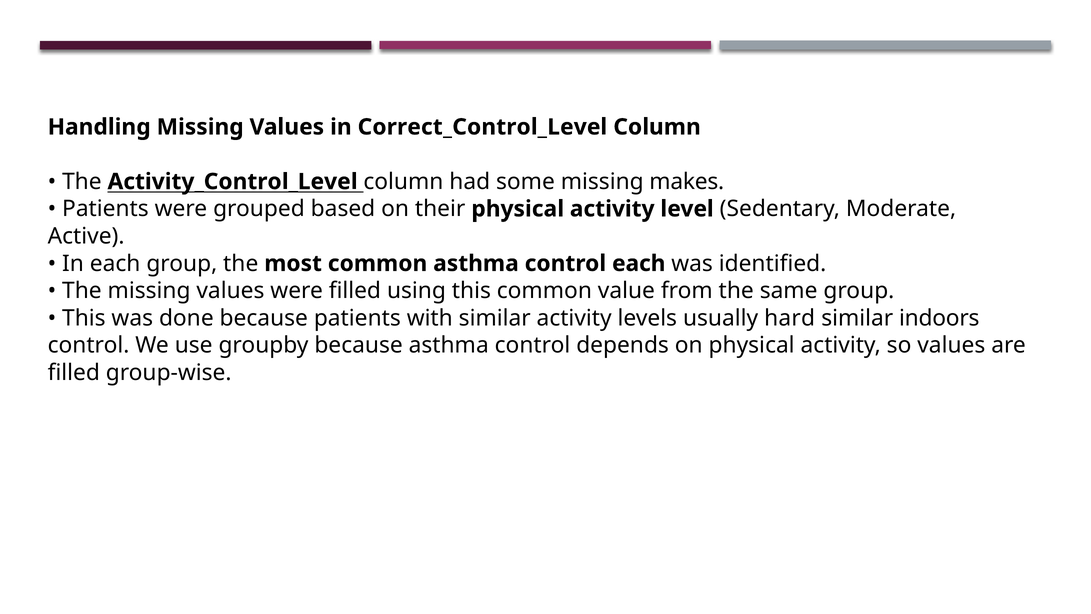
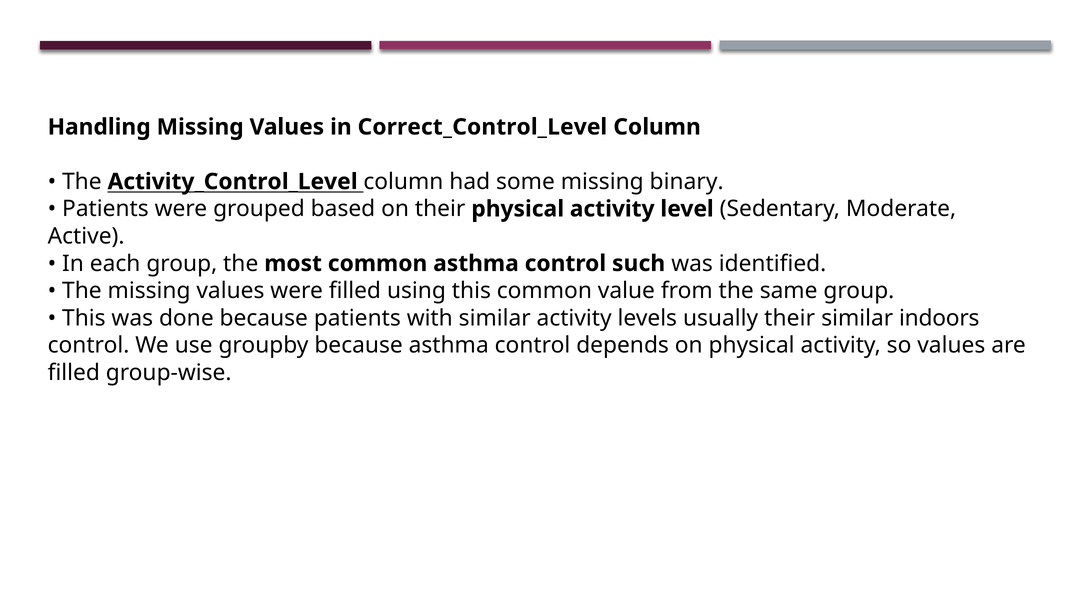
makes: makes -> binary (687, 182)
control each: each -> such (639, 263)
usually hard: hard -> their (790, 318)
